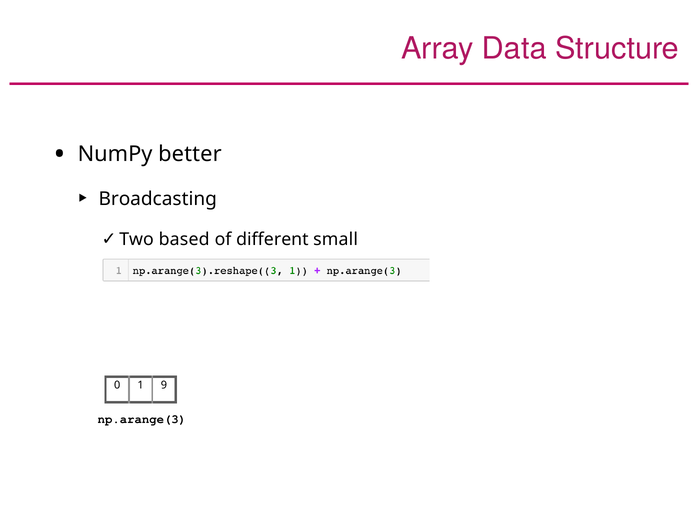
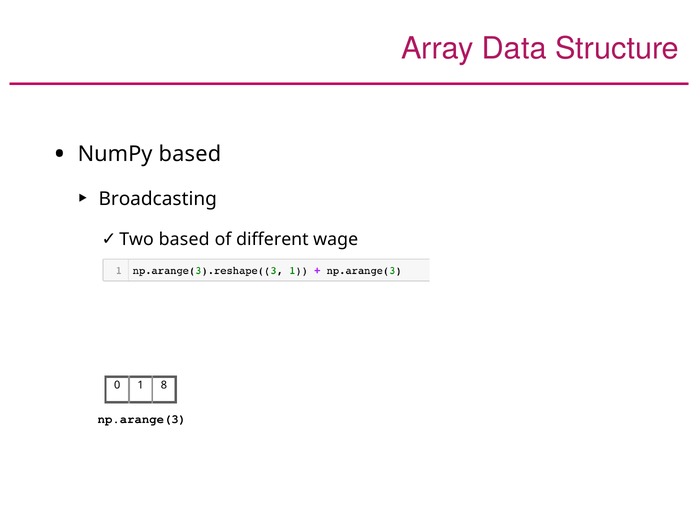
NumPy better: better -> based (190, 154)
small: small -> wage (336, 240)
9: 9 -> 8 (164, 385)
